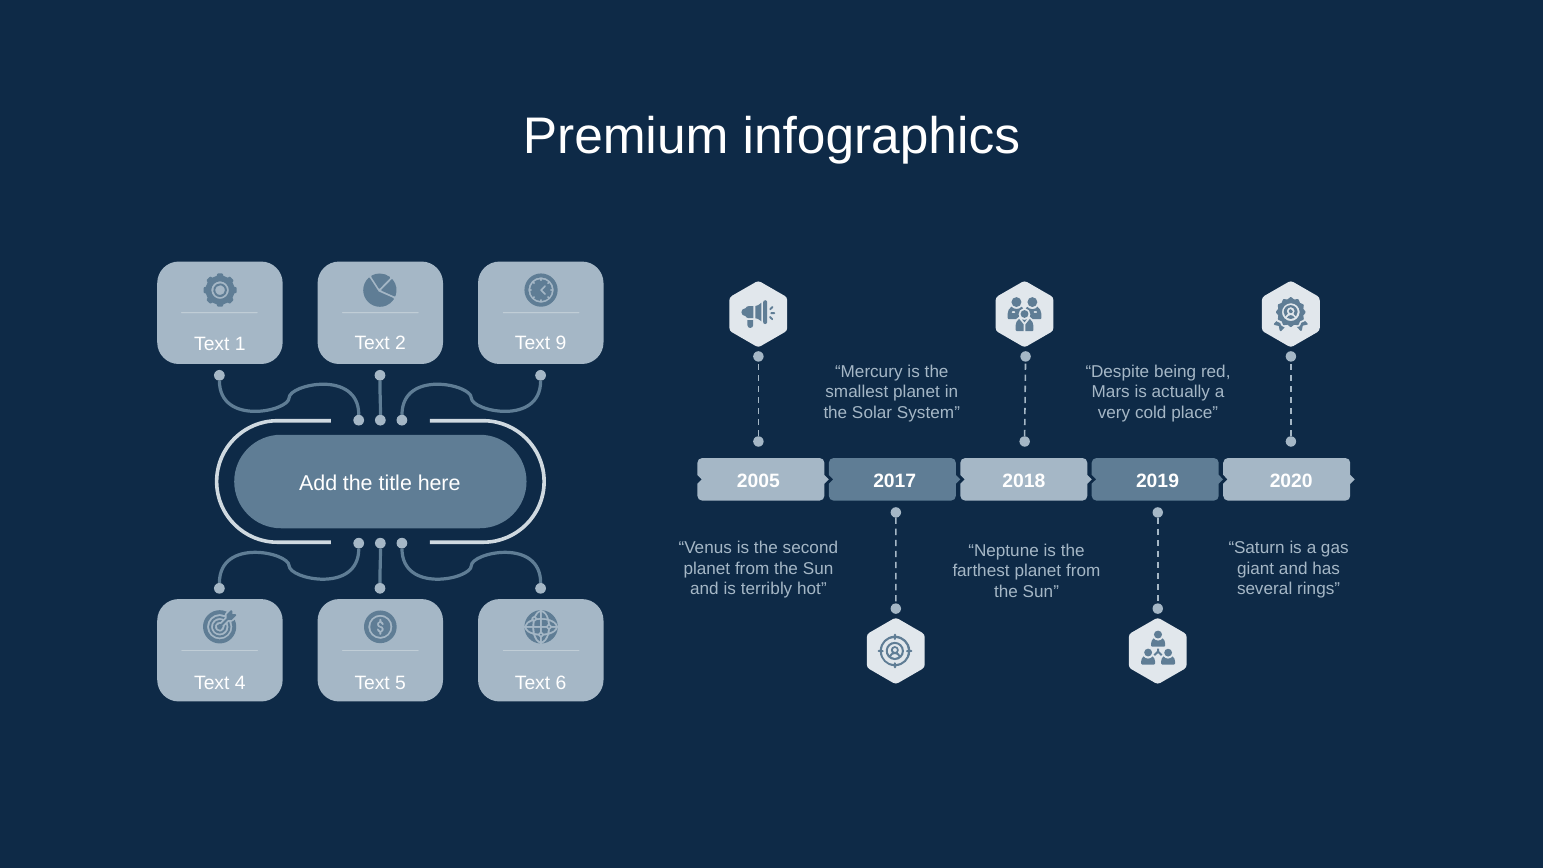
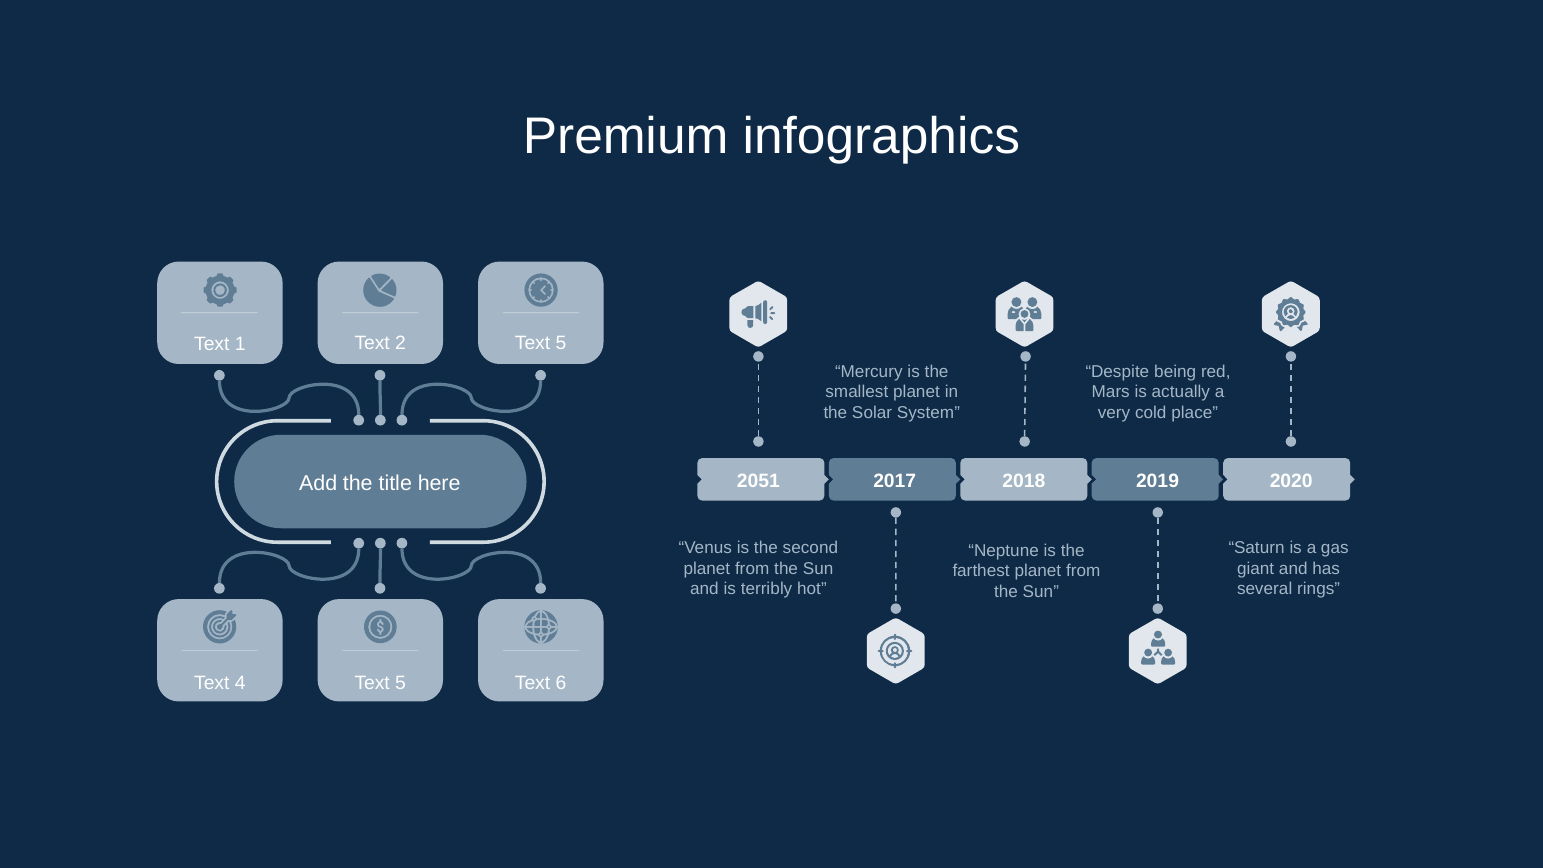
2 Text 9: 9 -> 5 (561, 344)
2005: 2005 -> 2051 (758, 481)
